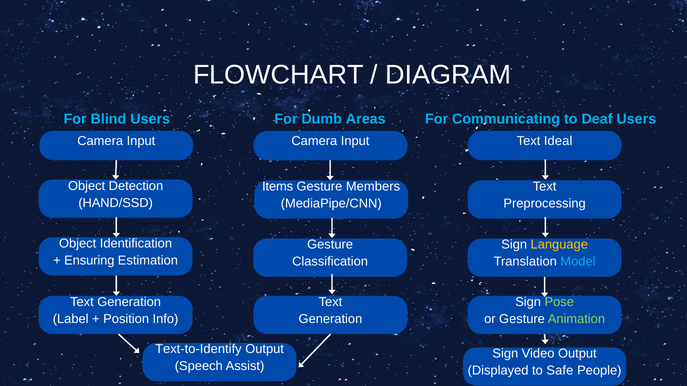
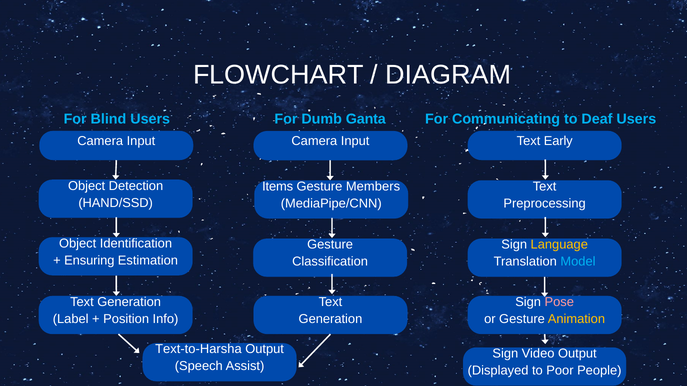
Areas: Areas -> Ganta (366, 119)
Ideal: Ideal -> Early (558, 141)
Pose colour: light green -> pink (559, 302)
Animation colour: light green -> yellow (576, 319)
Text-to-Identify: Text-to-Identify -> Text-to-Harsha (198, 350)
Safe: Safe -> Poor (560, 371)
